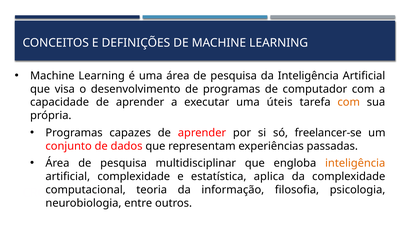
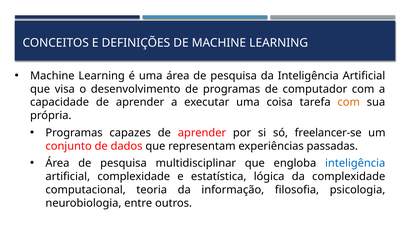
úteis: úteis -> coisa (280, 103)
inteligência colour: orange -> blue (355, 164)
aplica: aplica -> lógica (269, 177)
